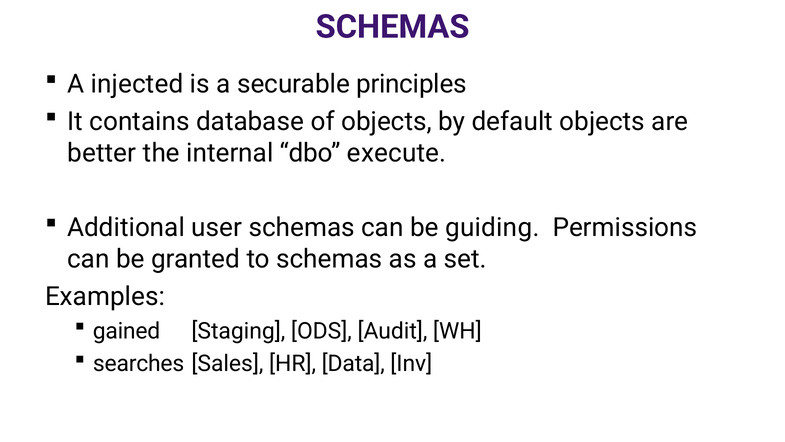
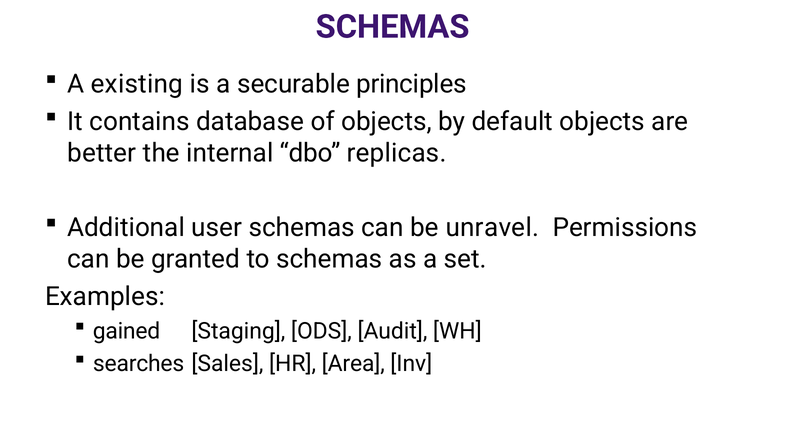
injected: injected -> existing (137, 84)
execute: execute -> replicas (397, 153)
guiding: guiding -> unravel (492, 228)
Data: Data -> Area (353, 363)
